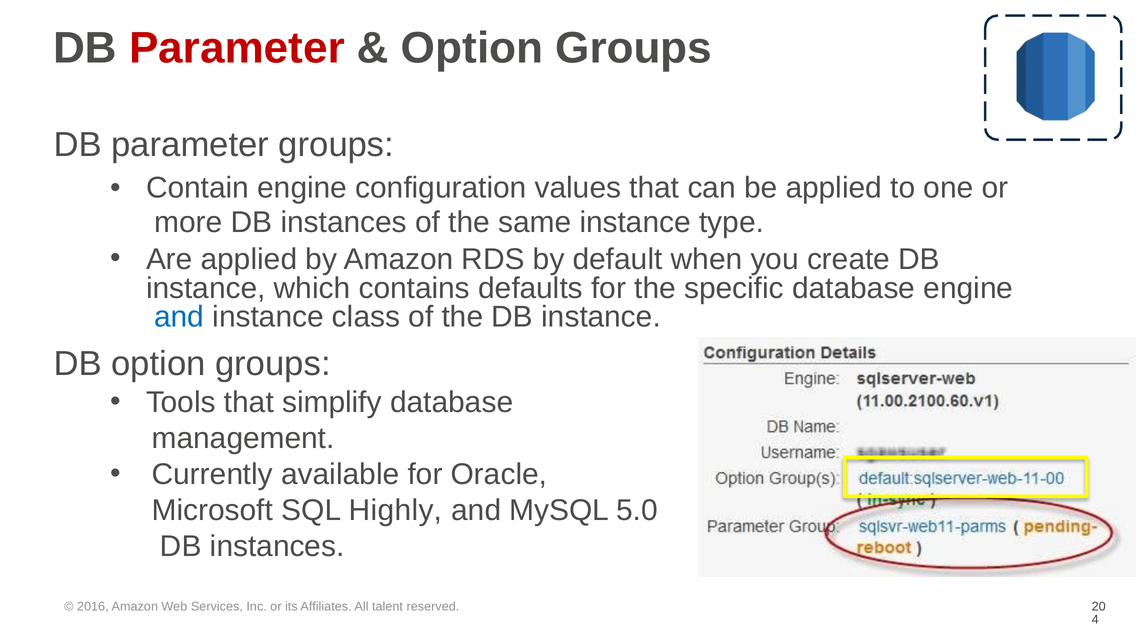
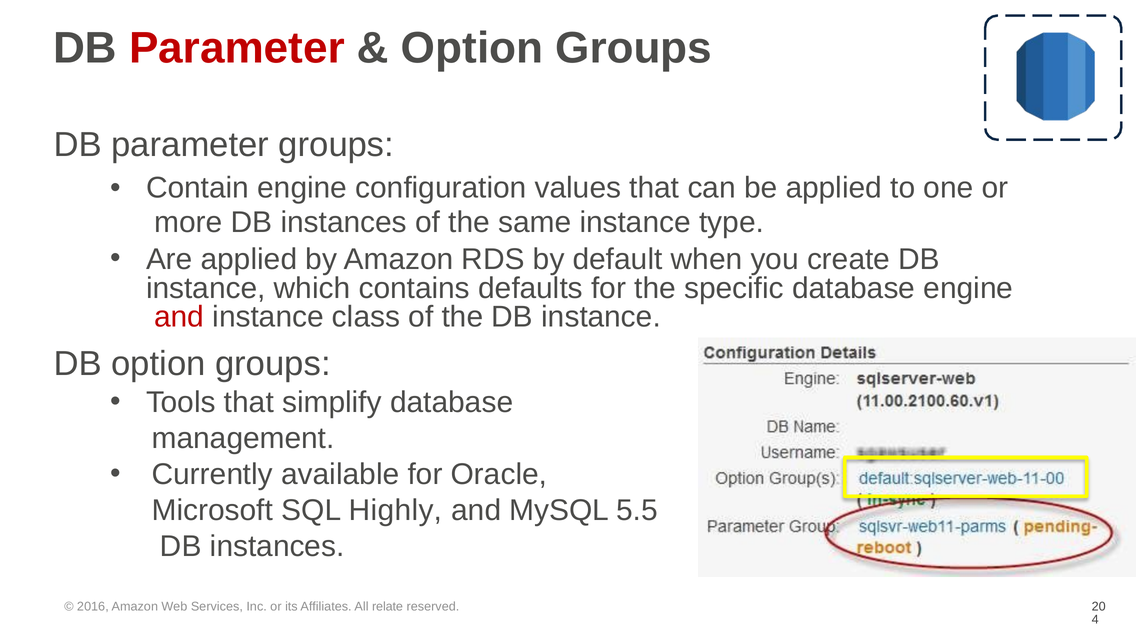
and colour: blue -> red (179, 317)
5.0: 5.0 -> 5.5 (637, 510)
talent: talent -> relate (388, 607)
